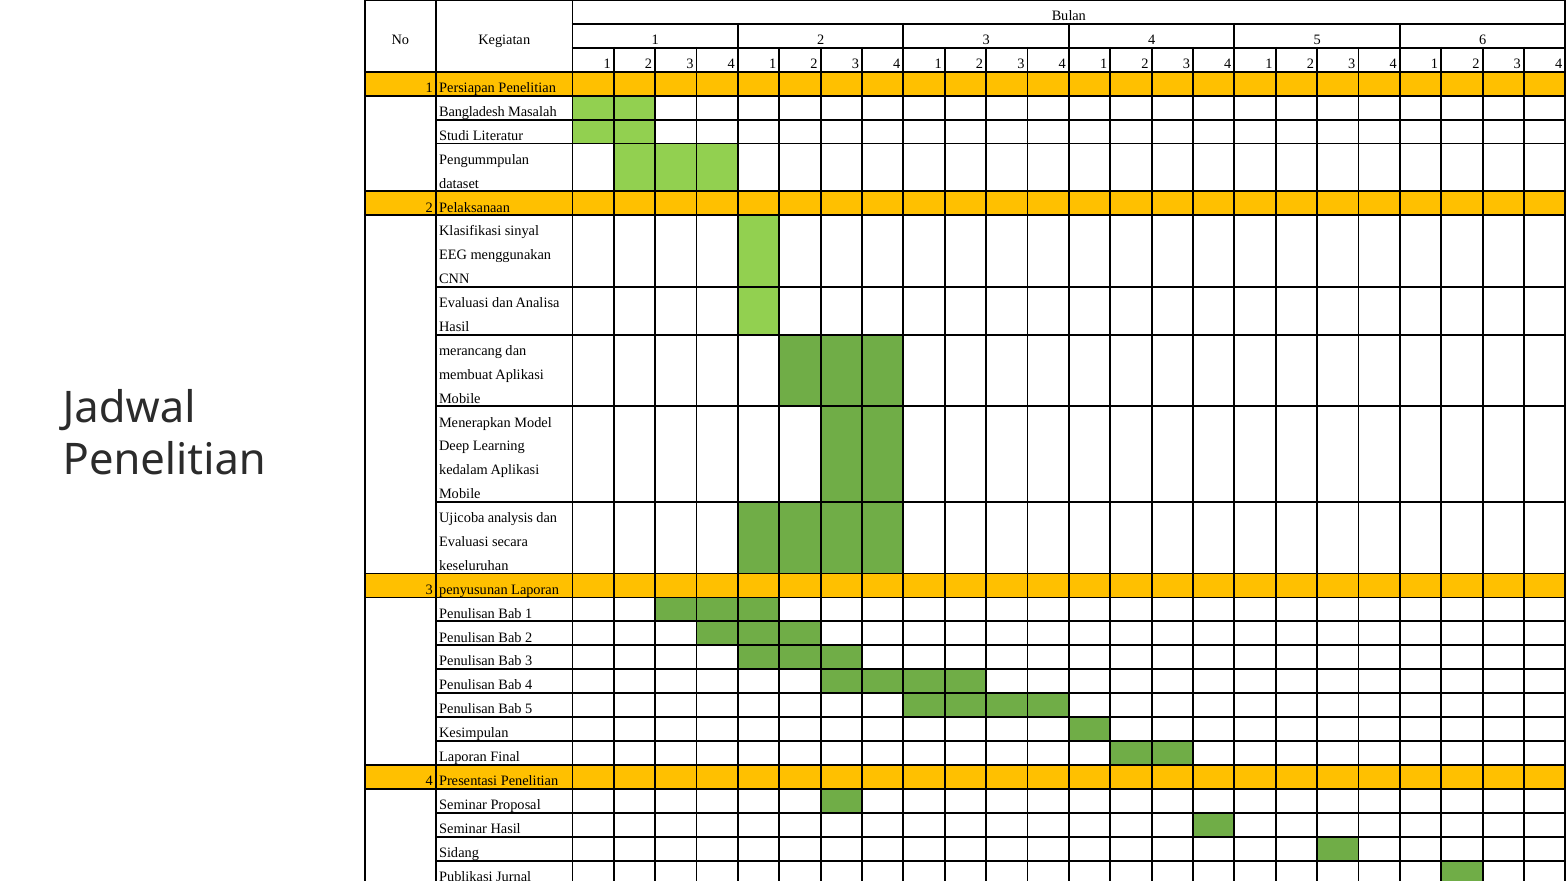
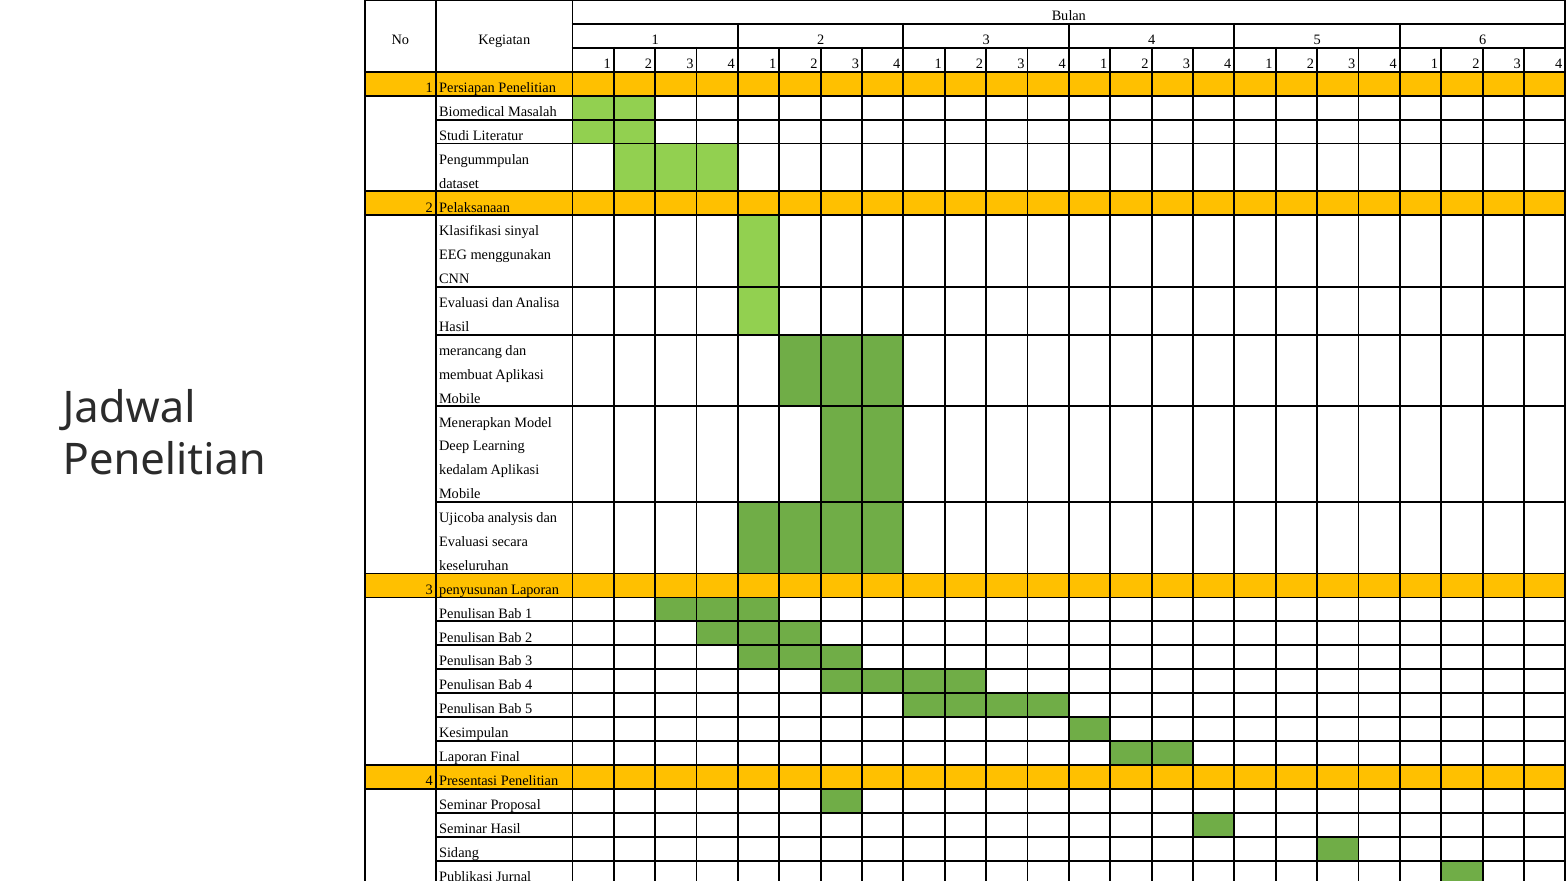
Bangladesh: Bangladesh -> Biomedical (472, 112)
